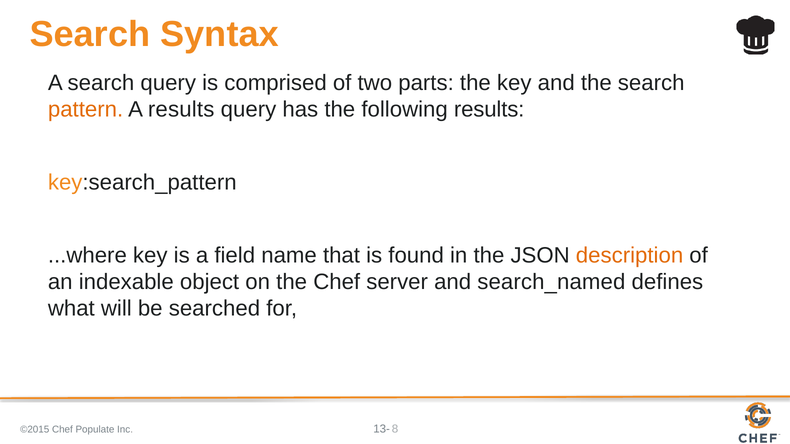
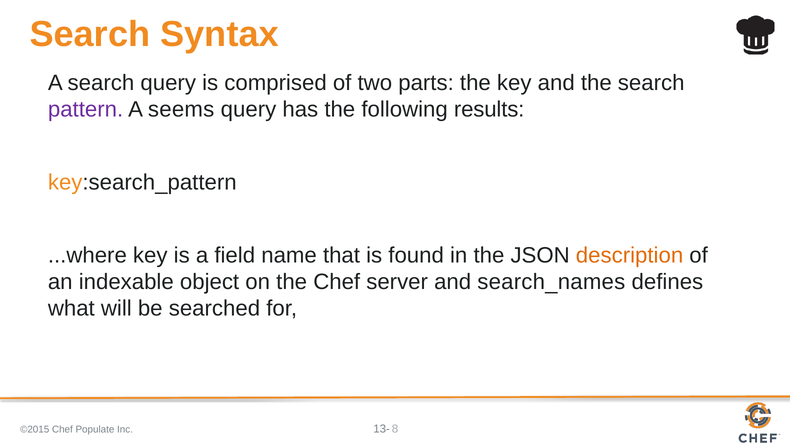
pattern colour: orange -> purple (86, 109)
A results: results -> seems (181, 109)
search_named: search_named -> search_names (551, 282)
